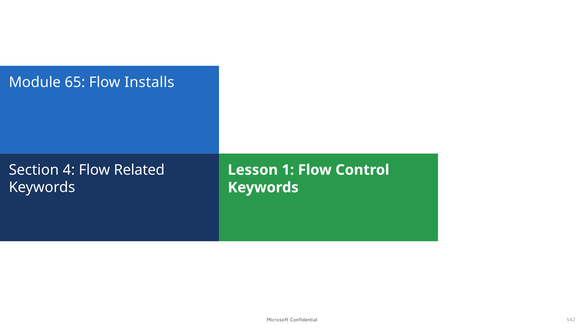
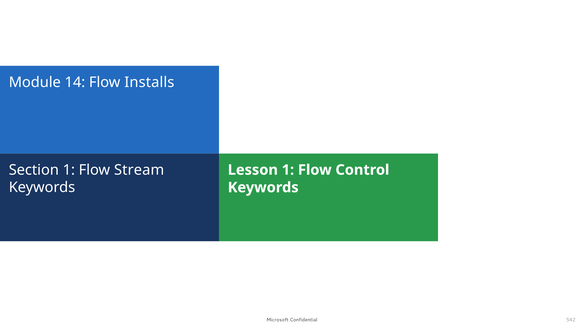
65: 65 -> 14 (75, 82)
Section 4: 4 -> 1 (69, 170)
Related: Related -> Stream (139, 170)
